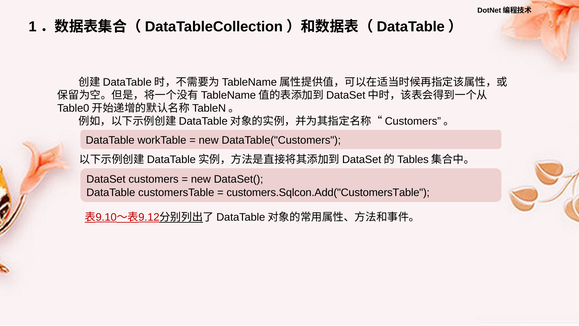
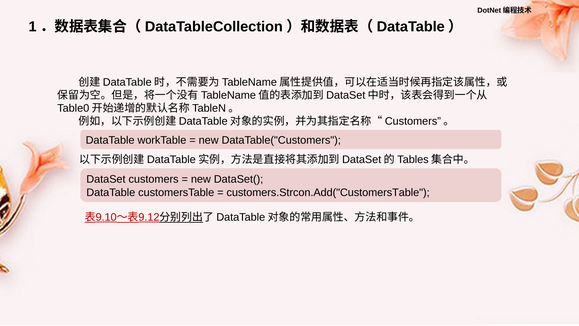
customers.Sqlcon.Add("CustomersTable: customers.Sqlcon.Add("CustomersTable -> customers.Strcon.Add("CustomersTable (328, 192)
